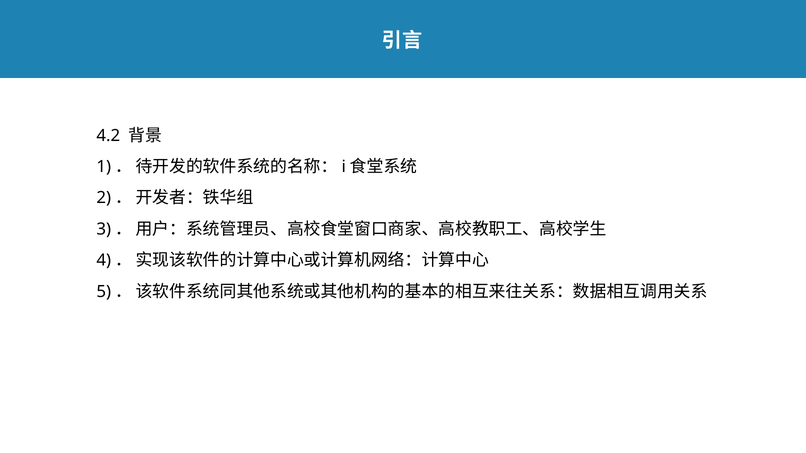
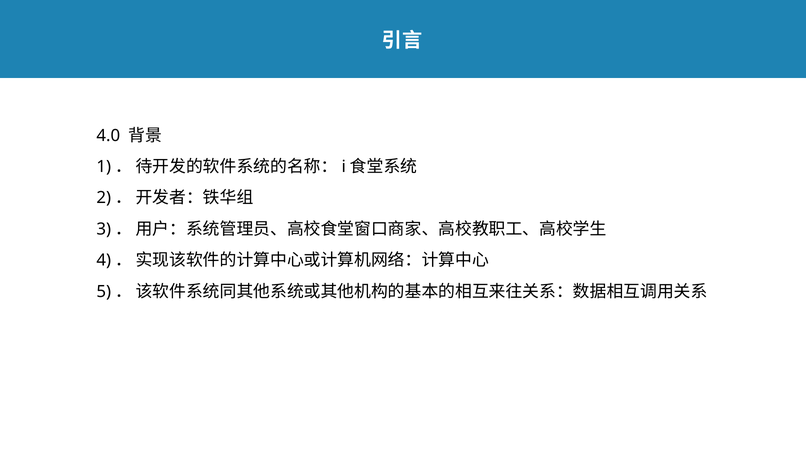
4.2: 4.2 -> 4.0 (108, 136)
